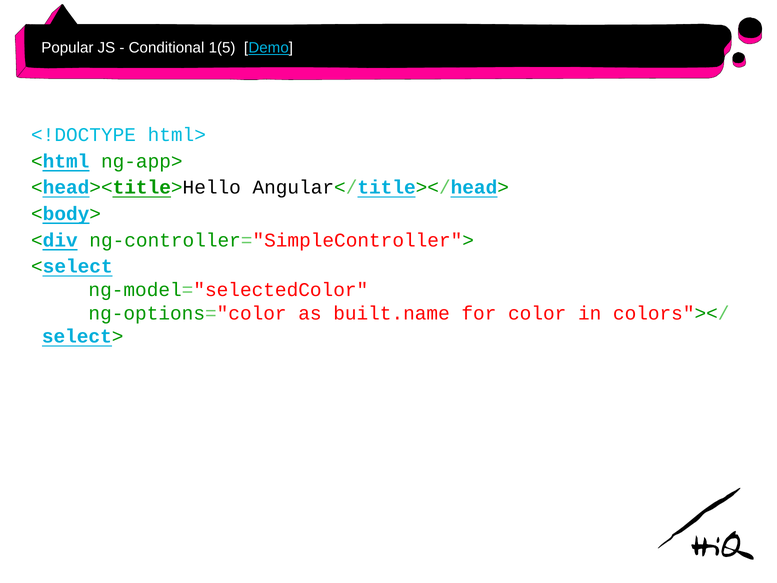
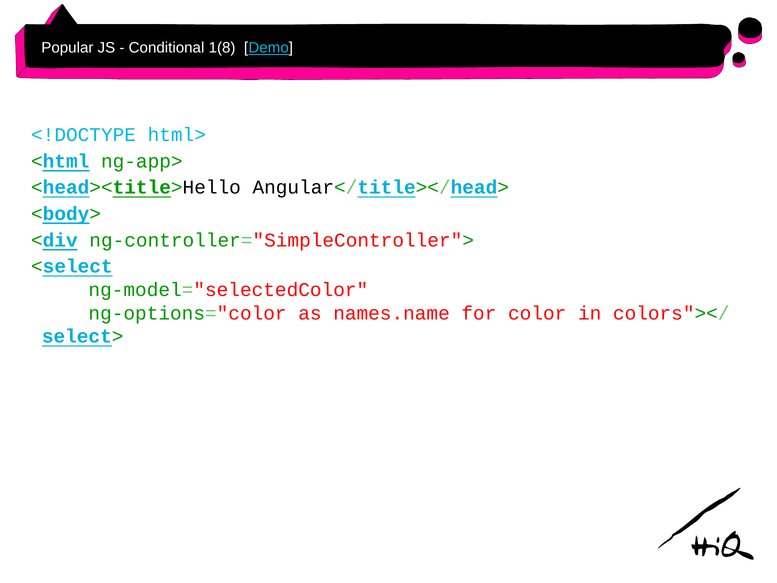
1(5: 1(5 -> 1(8 (222, 48)
built.name: built.name -> names.name (392, 313)
